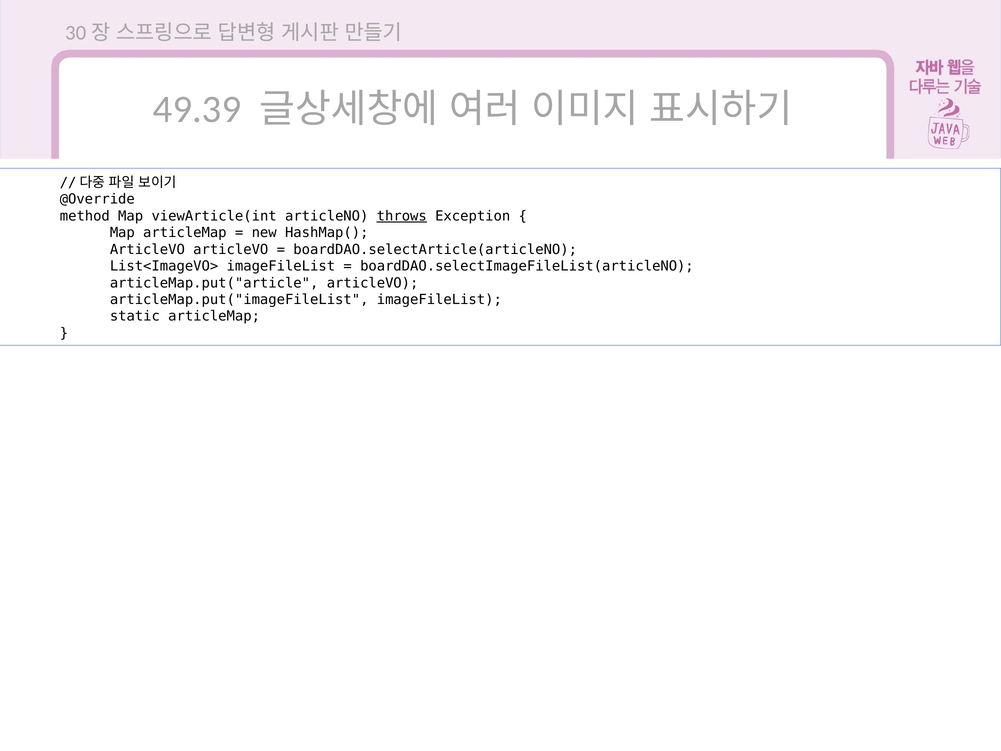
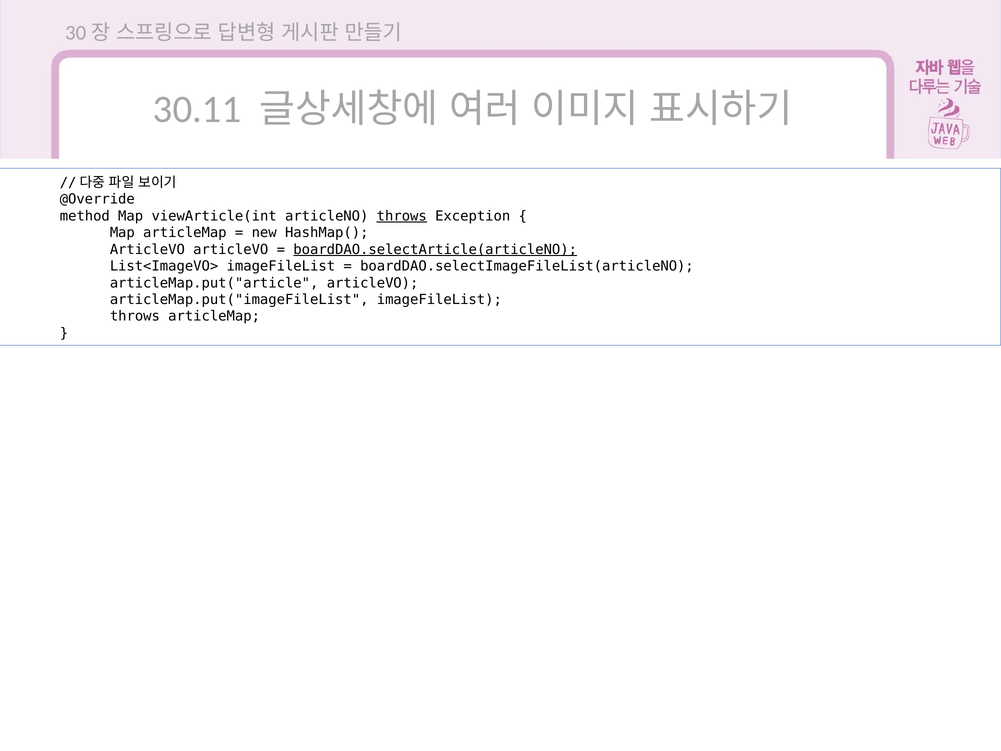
49.39: 49.39 -> 30.11 (197, 109)
boardDAO.selectArticle(articleNO underline: none -> present (435, 249)
static: static -> throws (135, 316)
